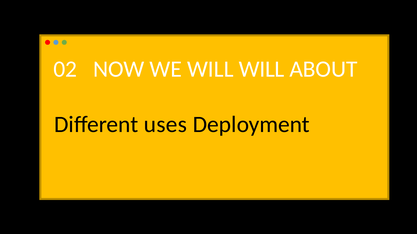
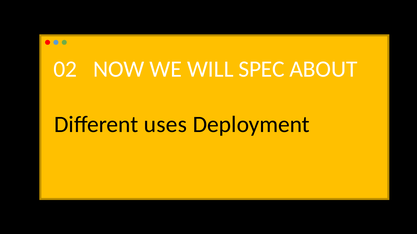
WILL WILL: WILL -> SPEC (262, 69)
